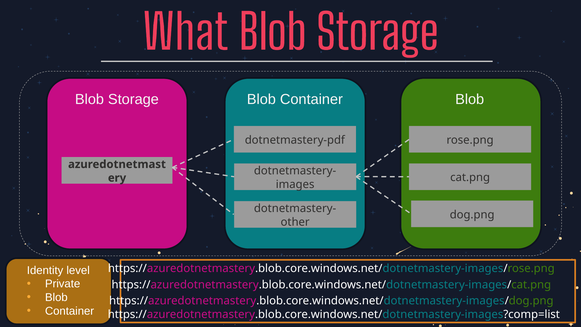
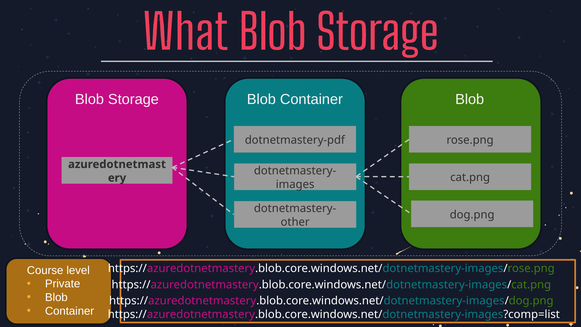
Identity: Identity -> Course (45, 270)
